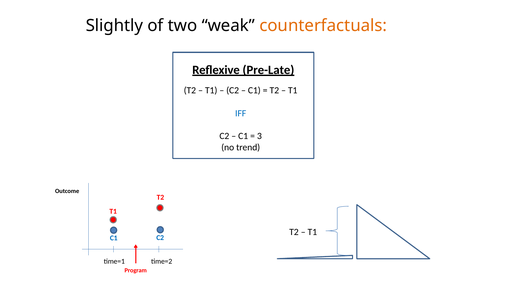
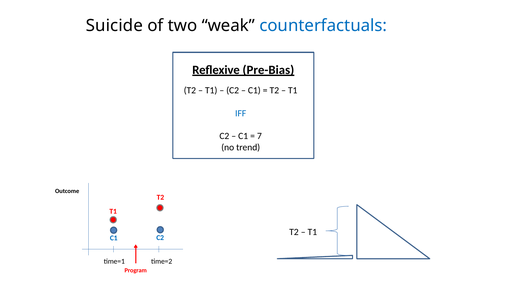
Slightly: Slightly -> Suicide (114, 26)
counterfactuals colour: orange -> blue (323, 26)
Pre-Late: Pre-Late -> Pre-Bias (268, 70)
3: 3 -> 7 (259, 136)
